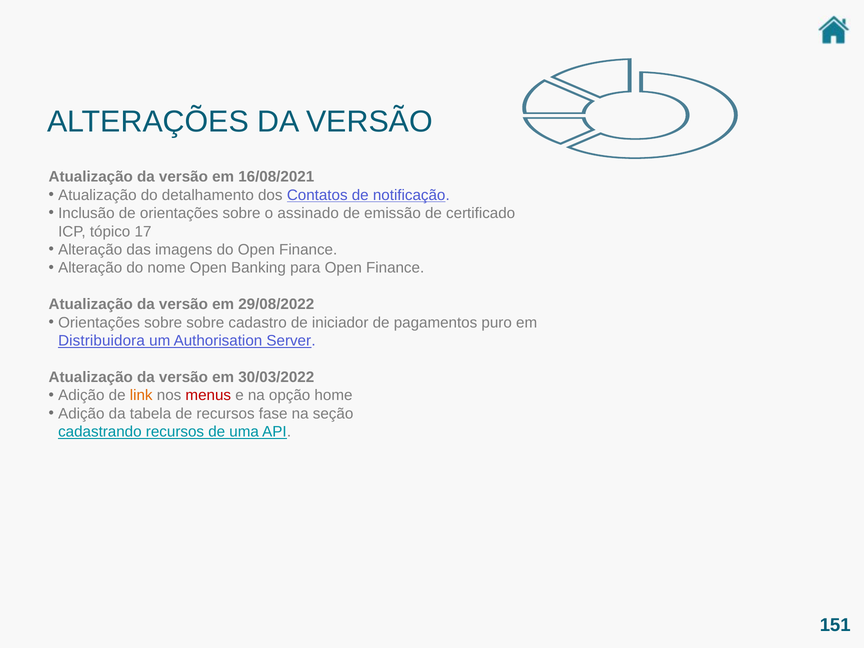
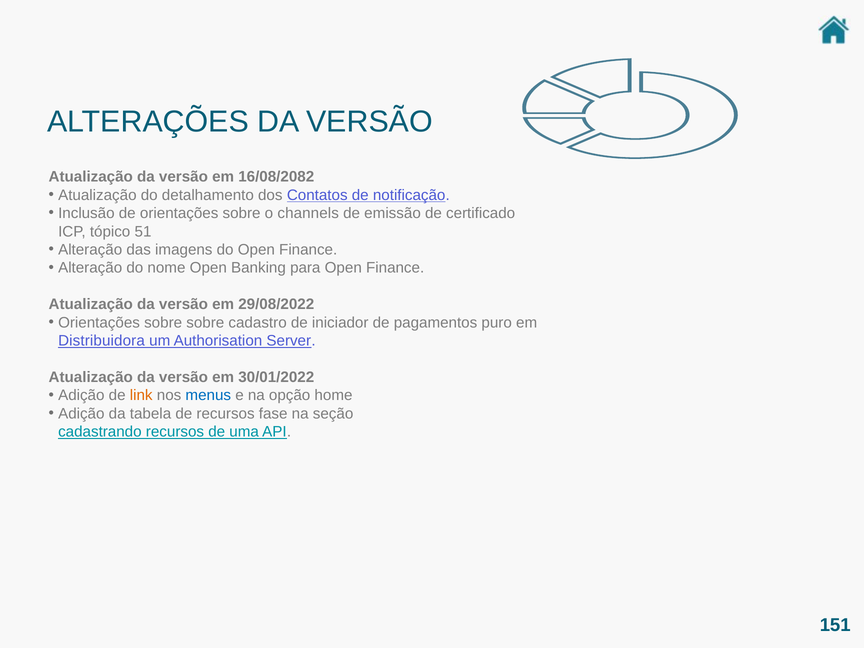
16/08/2021: 16/08/2021 -> 16/08/2082 (276, 177)
assinado: assinado -> channels (308, 213)
17: 17 -> 51 (143, 232)
30/03/2022: 30/03/2022 -> 30/01/2022 (276, 377)
menus colour: red -> blue (208, 396)
